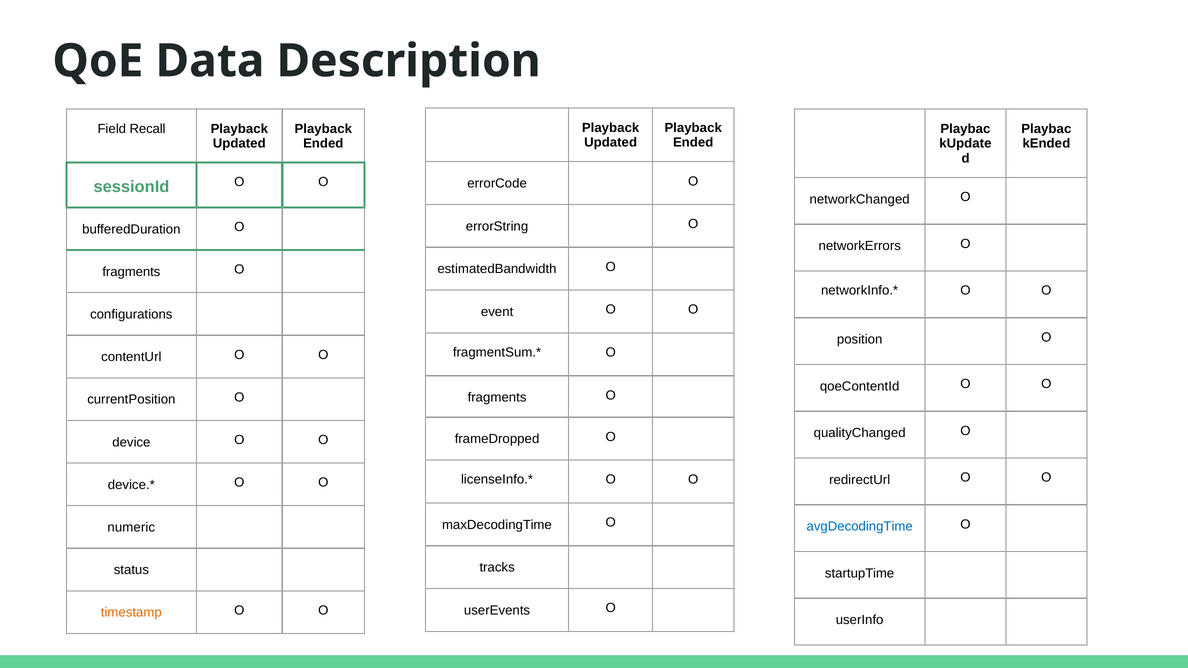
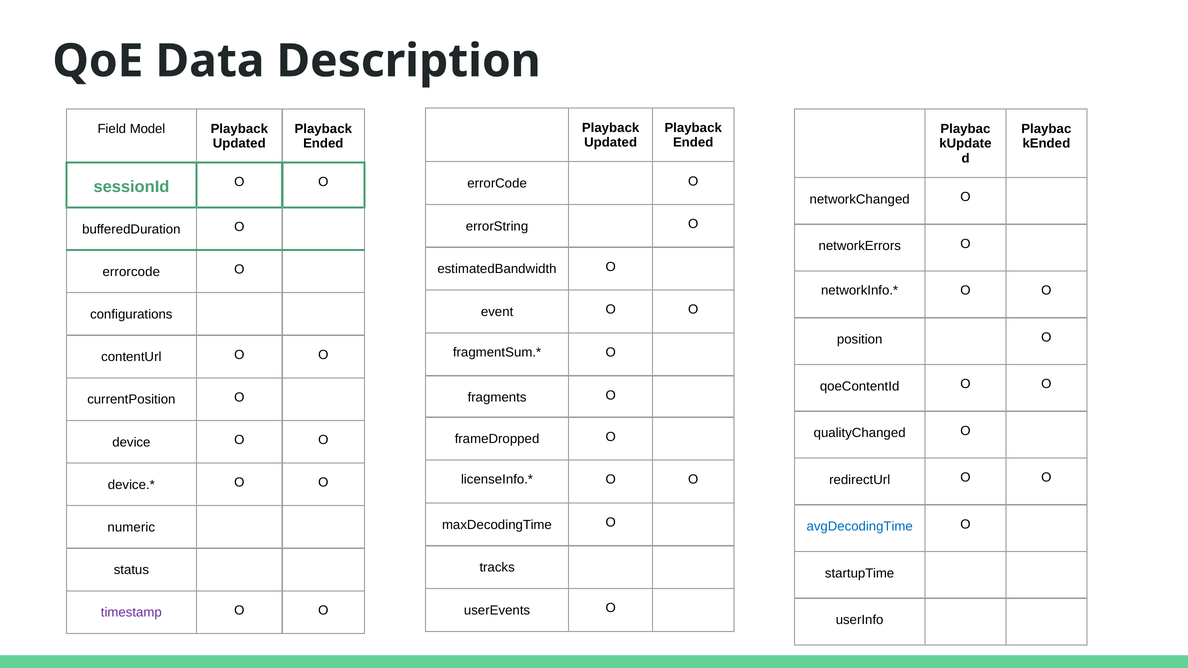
Recall: Recall -> Model (148, 129)
fragments: fragments -> errorcode (131, 272)
timestamp colour: orange -> purple (131, 613)
